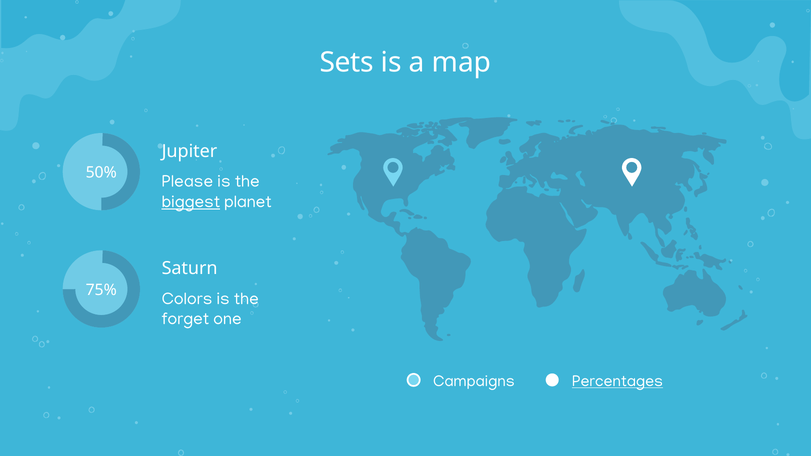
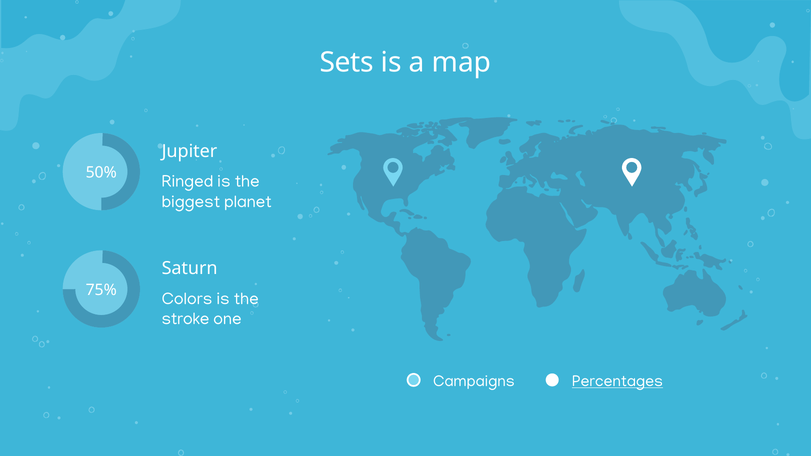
Please: Please -> Ringed (187, 181)
biggest underline: present -> none (191, 202)
forget: forget -> stroke (185, 319)
